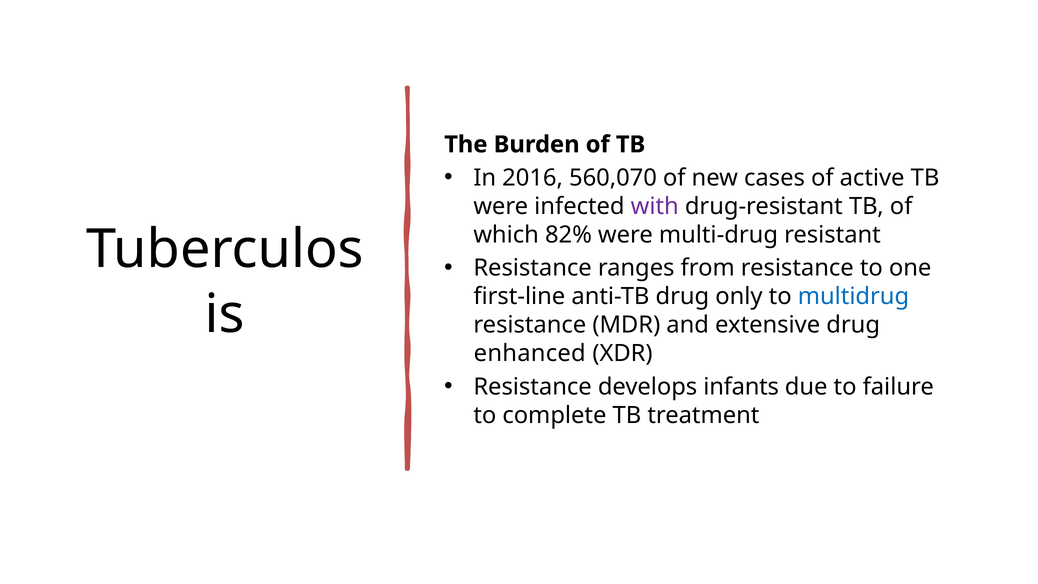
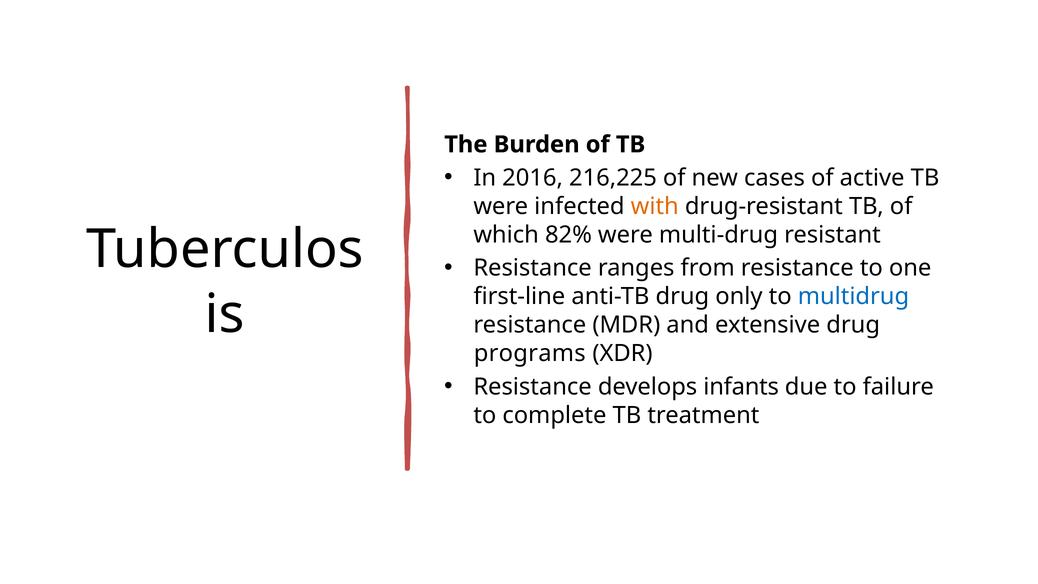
560,070: 560,070 -> 216,225 (613, 178)
with colour: purple -> orange (655, 206)
enhanced: enhanced -> programs (530, 354)
